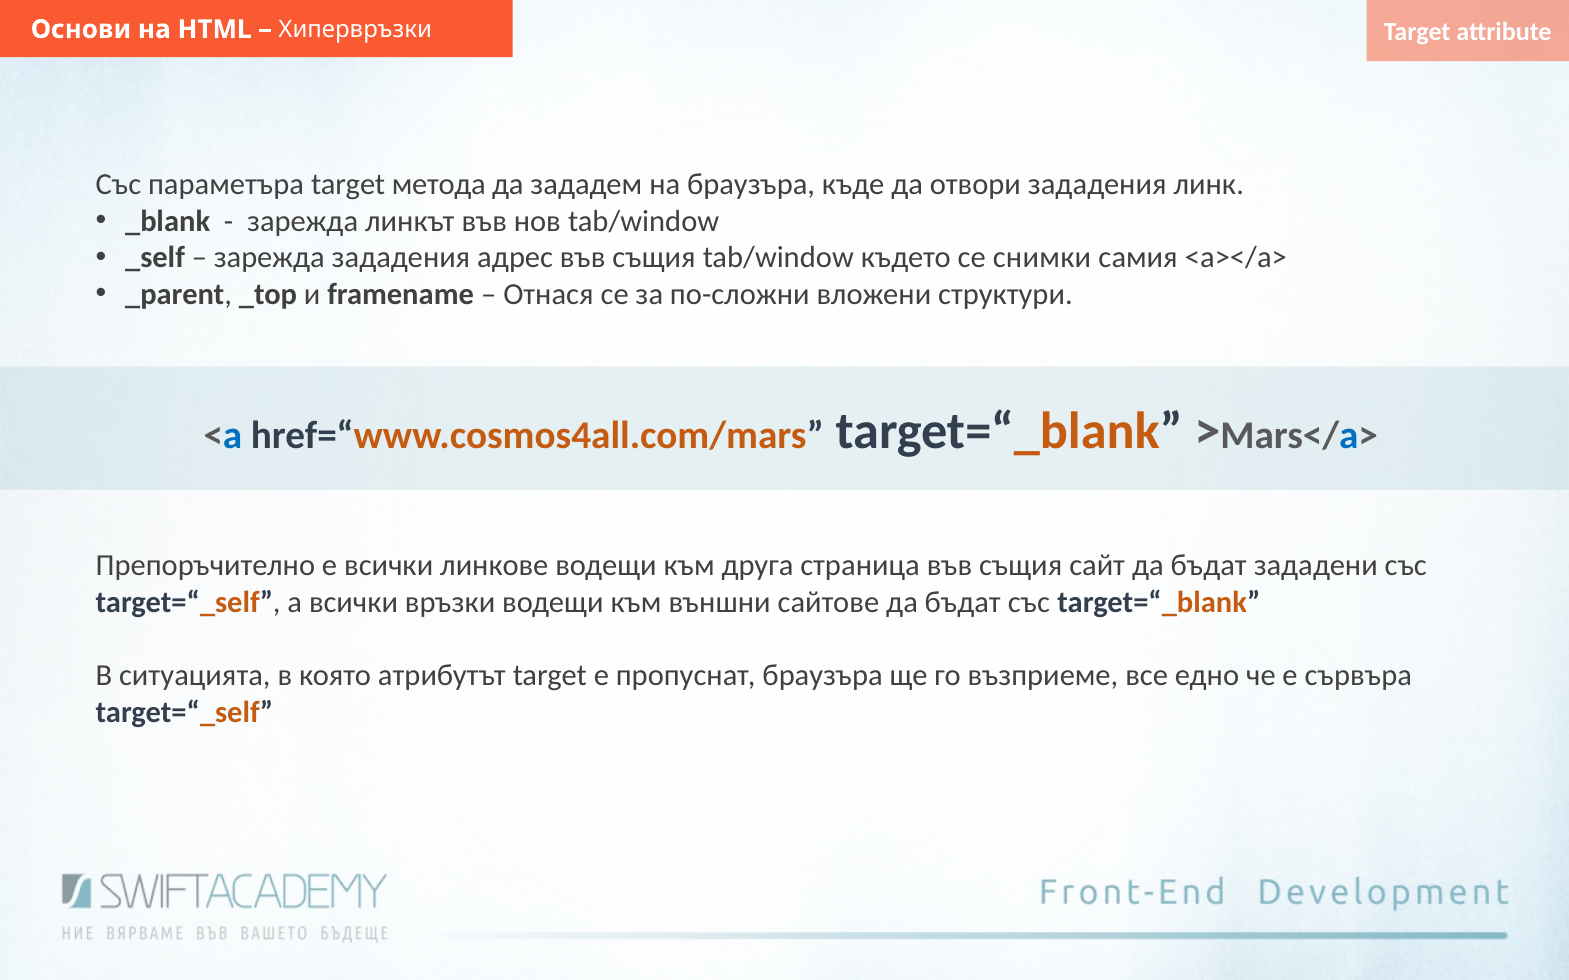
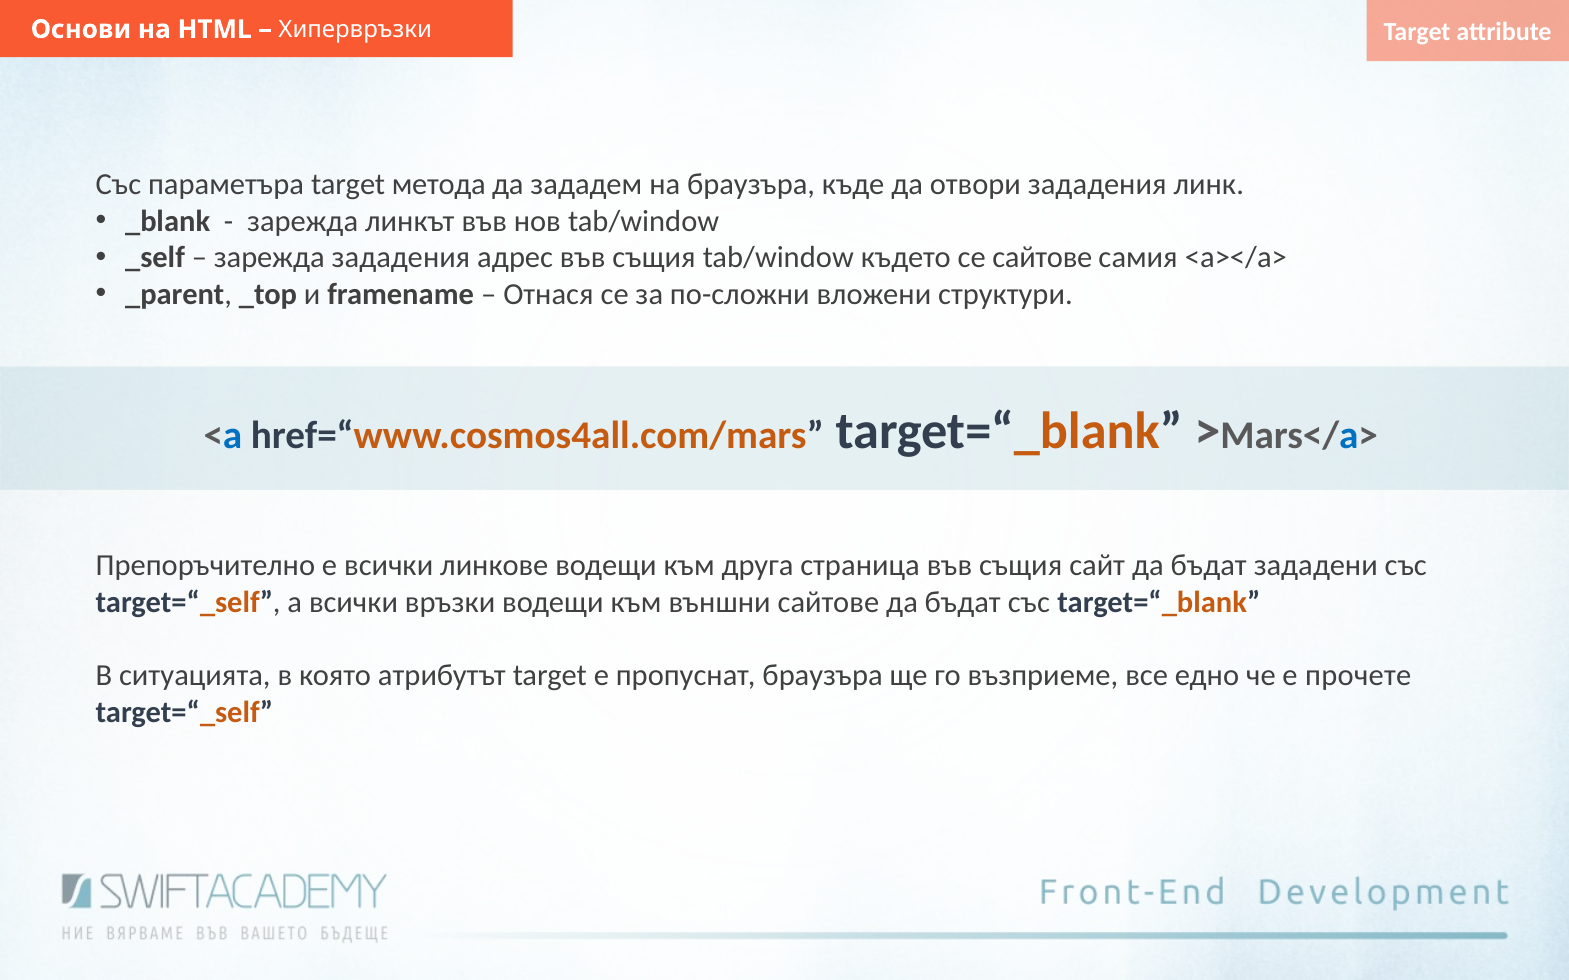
се снимки: снимки -> сайтове (1042, 258)
сървъра: сървъра -> прочете (1358, 676)
